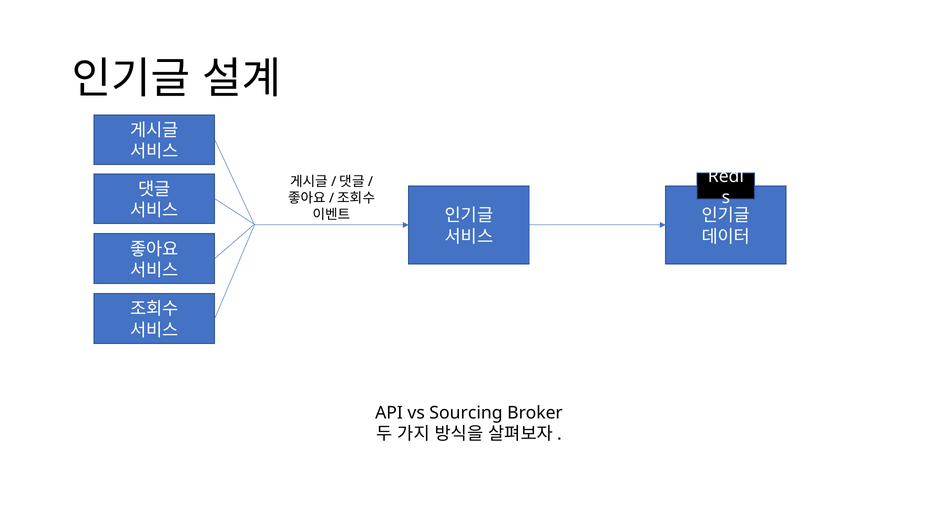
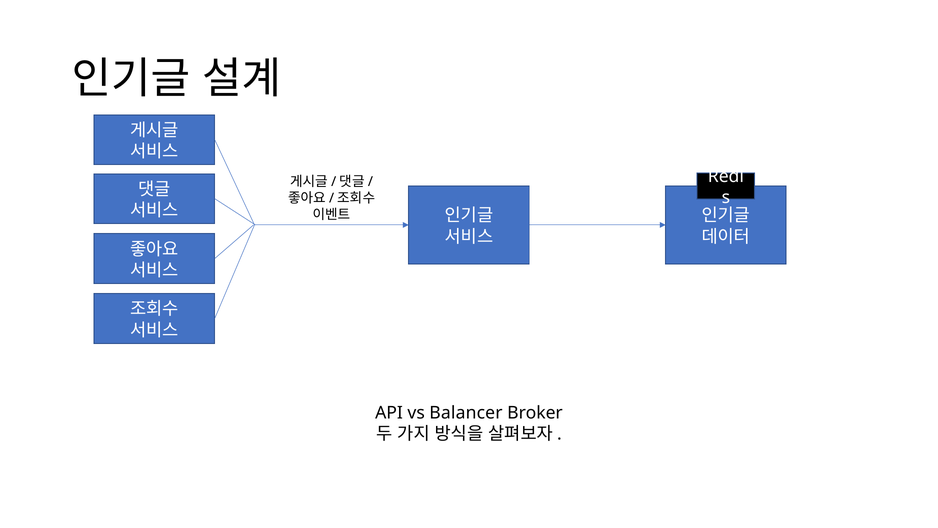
Sourcing: Sourcing -> Balancer (466, 412)
